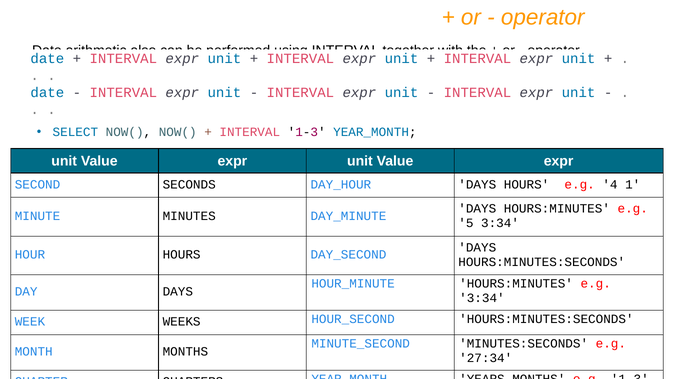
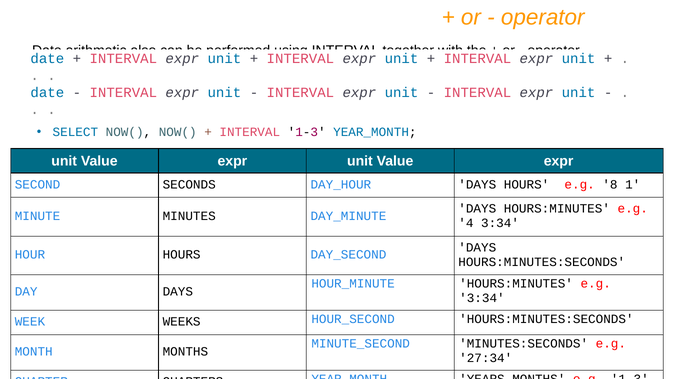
4: 4 -> 8 (610, 184)
5: 5 -> 4 (466, 223)
